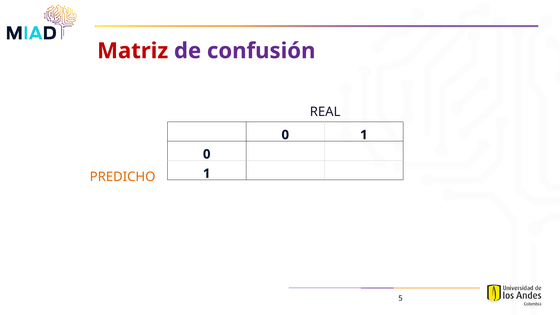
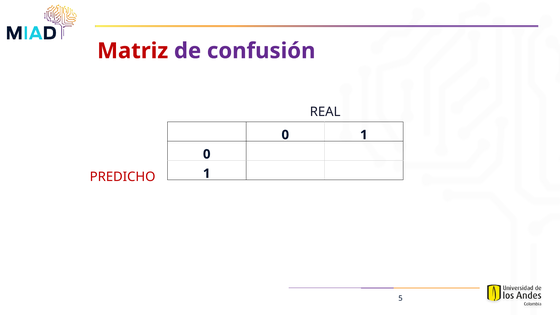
PREDICHO colour: orange -> red (123, 177)
